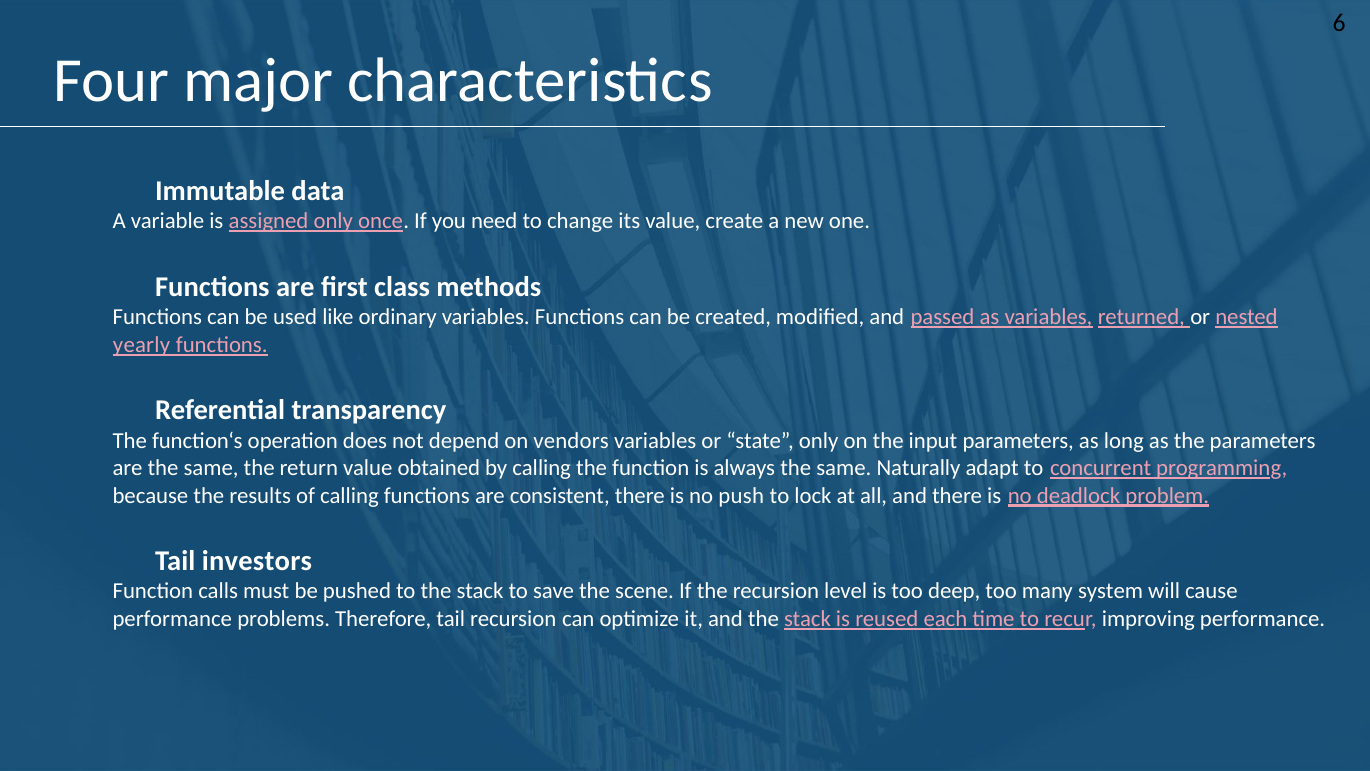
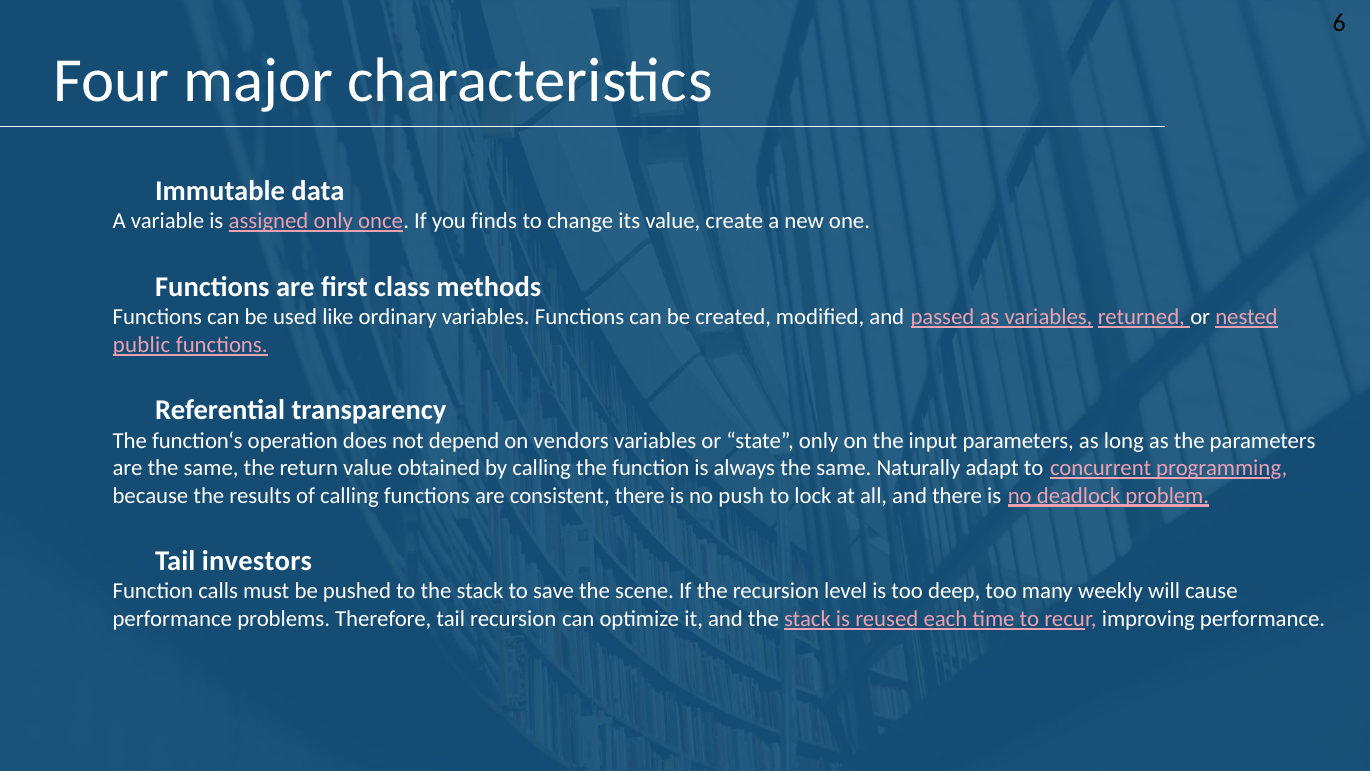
need: need -> finds (494, 221)
yearly: yearly -> public (142, 345)
system: system -> weekly (1110, 591)
